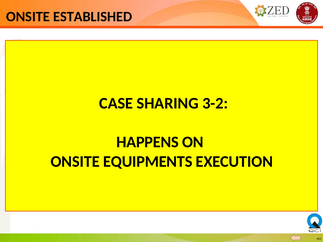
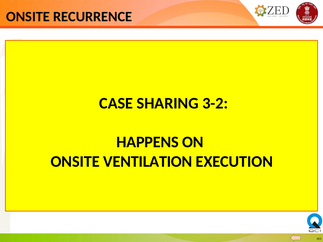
ESTABLISHED: ESTABLISHED -> RECURRENCE (93, 17)
EQUIPMENTS: EQUIPMENTS -> VENTILATION (148, 162)
